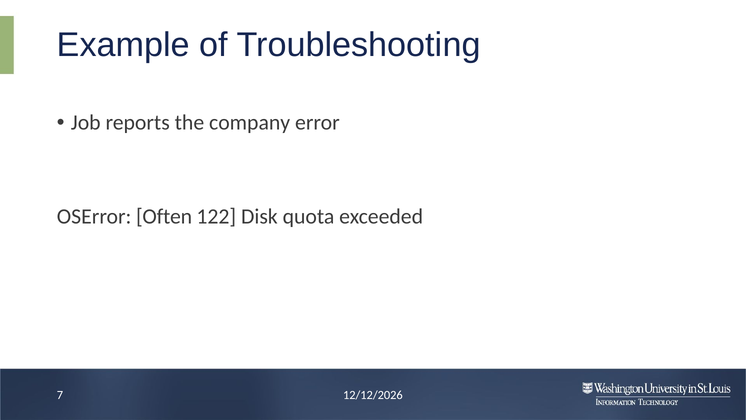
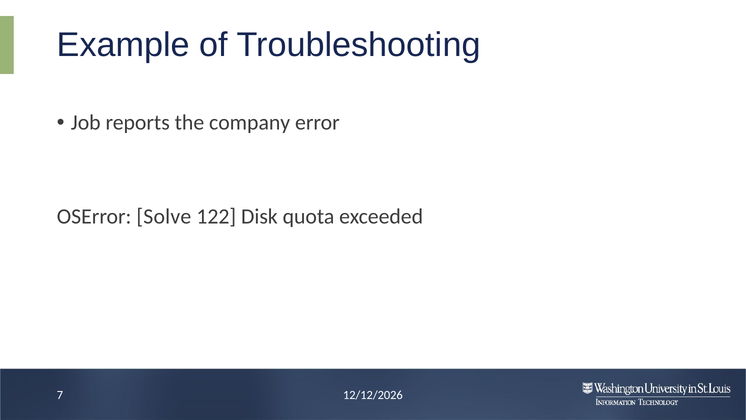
Often: Often -> Solve (164, 216)
